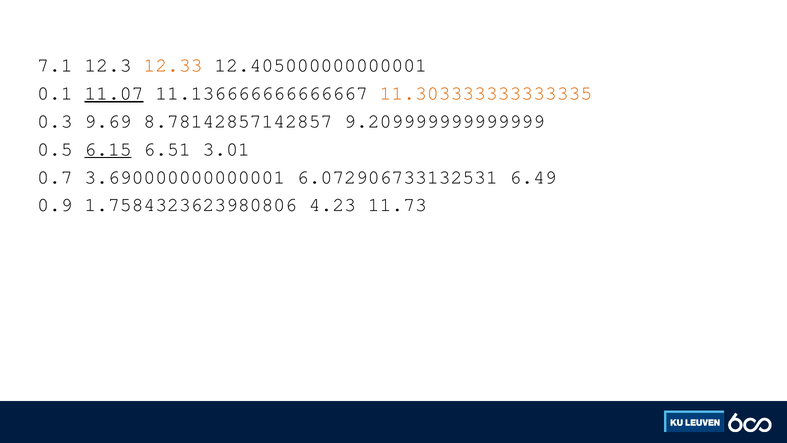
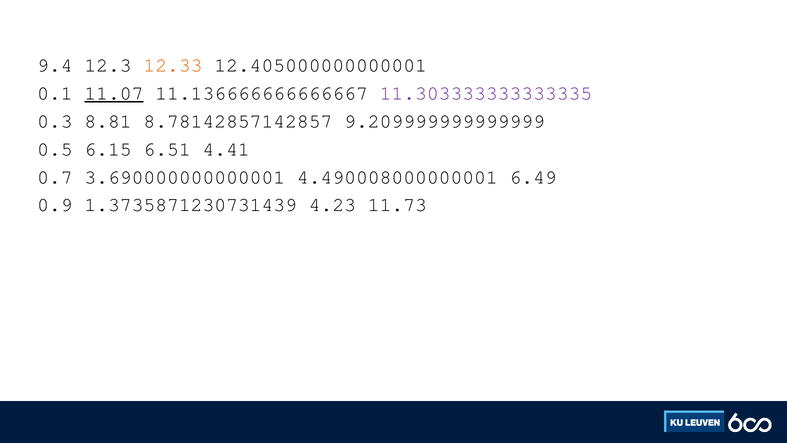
7.1: 7.1 -> 9.4 (55, 65)
11.303333333333335 colour: orange -> purple (486, 93)
9.69: 9.69 -> 8.81 (108, 121)
6.15 underline: present -> none (108, 149)
3.01: 3.01 -> 4.41 (226, 149)
6.072906733132531: 6.072906733132531 -> 4.490008000000001 (397, 177)
1.7584323623980806: 1.7584323623980806 -> 1.3735871230731439 (191, 205)
